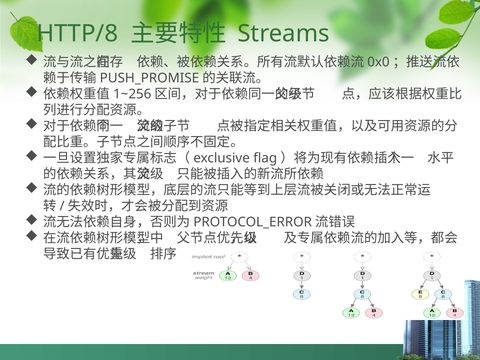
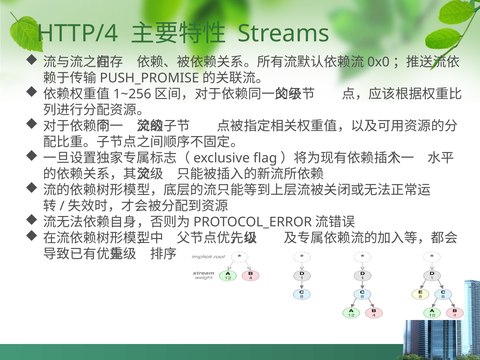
HTTP/8: HTTP/8 -> HTTP/4 (77, 34)
